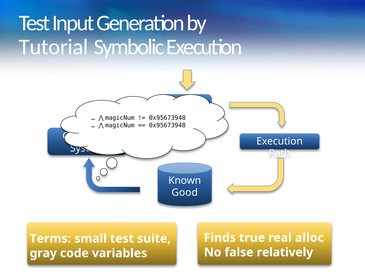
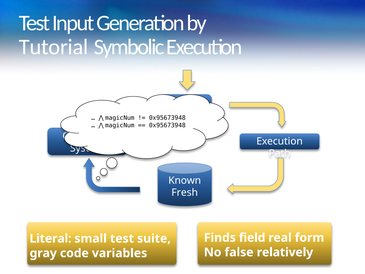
Good: Good -> Fresh (185, 192)
true: true -> field (252, 237)
alloc: alloc -> form (310, 237)
Terms: Terms -> Literal (50, 238)
